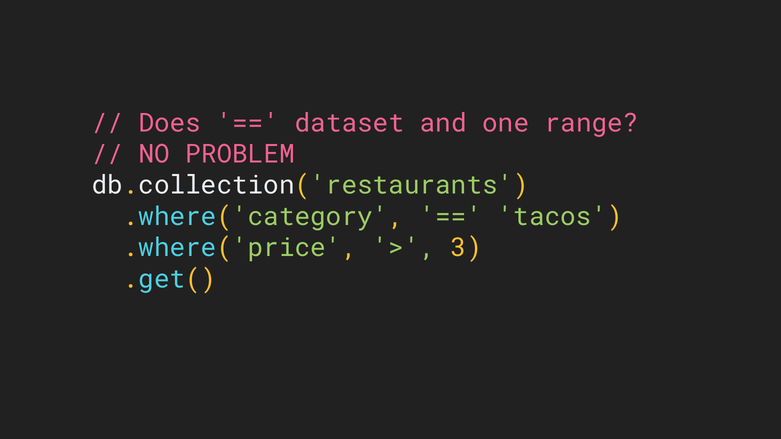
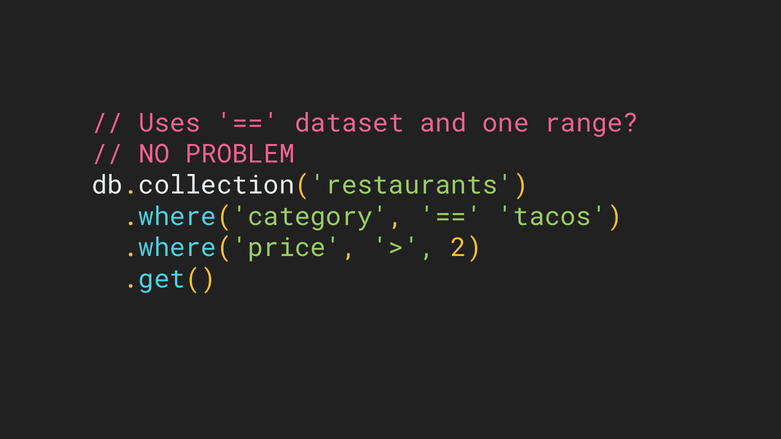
Does: Does -> Uses (170, 123)
3: 3 -> 2 (467, 248)
